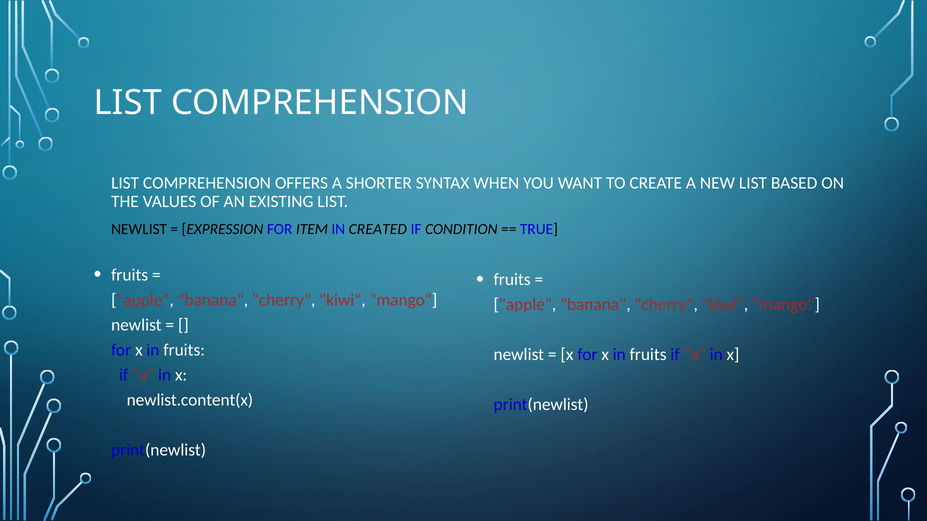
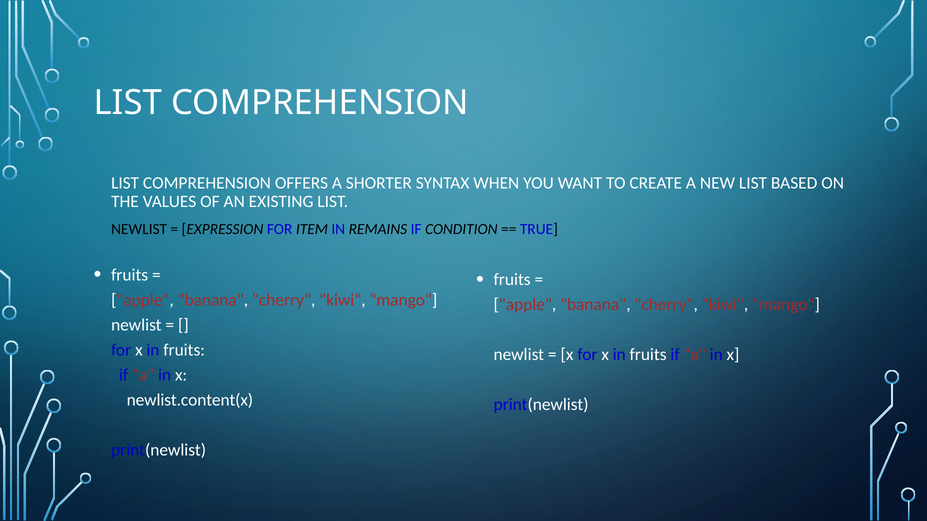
CREATED: CREATED -> REMAINS (378, 229)
